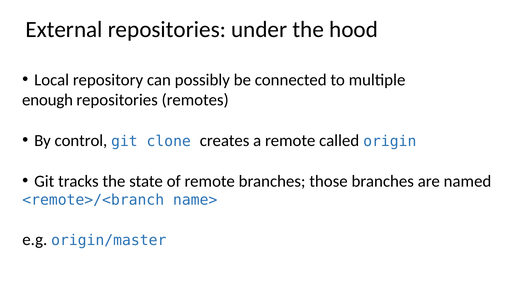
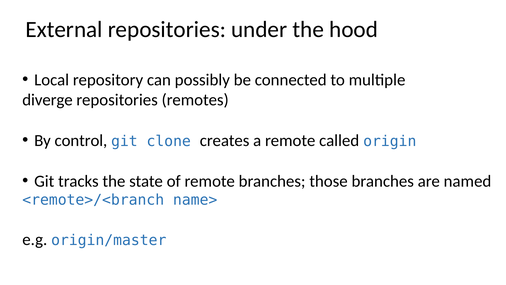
enough: enough -> diverge (47, 100)
